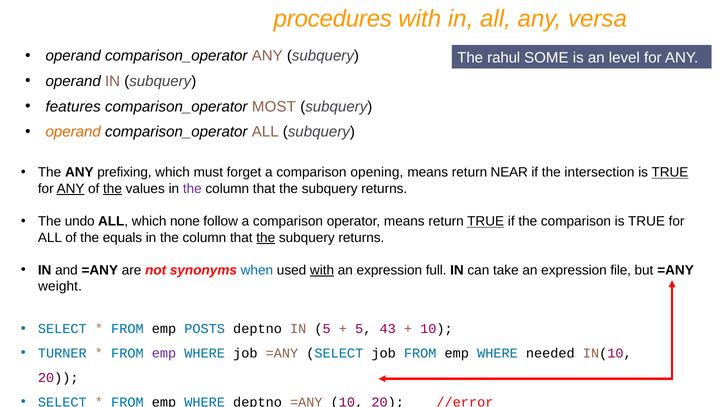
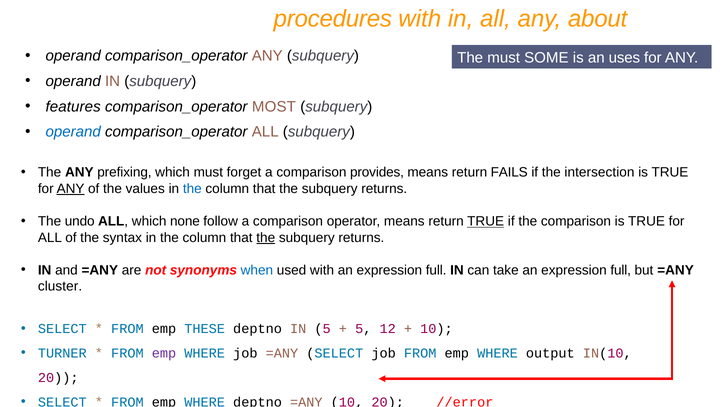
versa: versa -> about (598, 19)
The rahul: rahul -> must (504, 58)
level: level -> uses (624, 58)
operand colour: orange -> blue (73, 132)
opening: opening -> provides (377, 172)
NEAR: NEAR -> FAILS (509, 172)
TRUE underline: present -> none (670, 172)
the underline: present -> none (112, 189)
the colour: purple -> blue (192, 189)
equals: equals -> syntax (122, 237)
with underline: present -> none (322, 270)
take an expression file: file -> full (621, 270)
weight: weight -> cluster (60, 286)
POSTS: POSTS -> THESE (205, 329)
43: 43 -> 12 (388, 329)
needed: needed -> output (550, 353)
